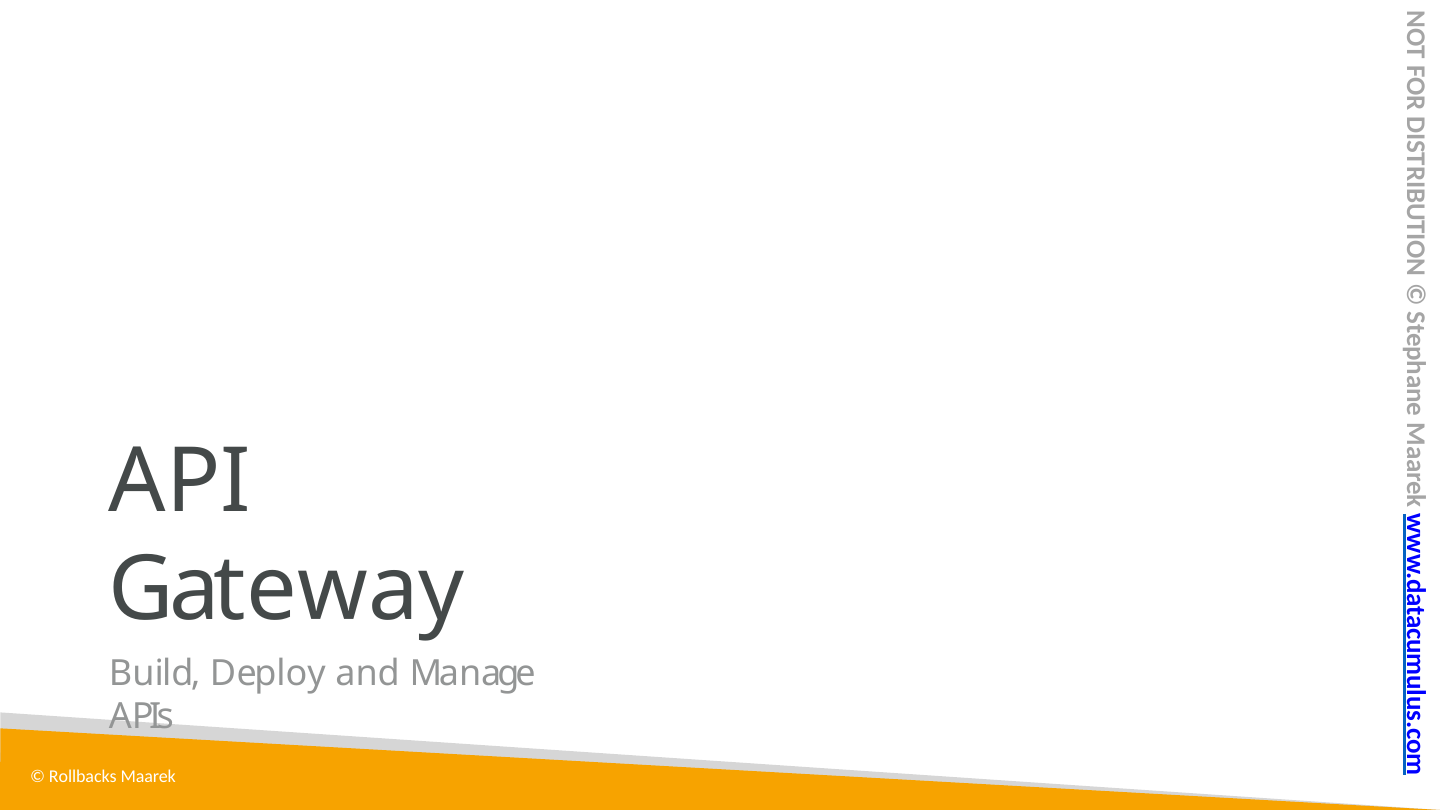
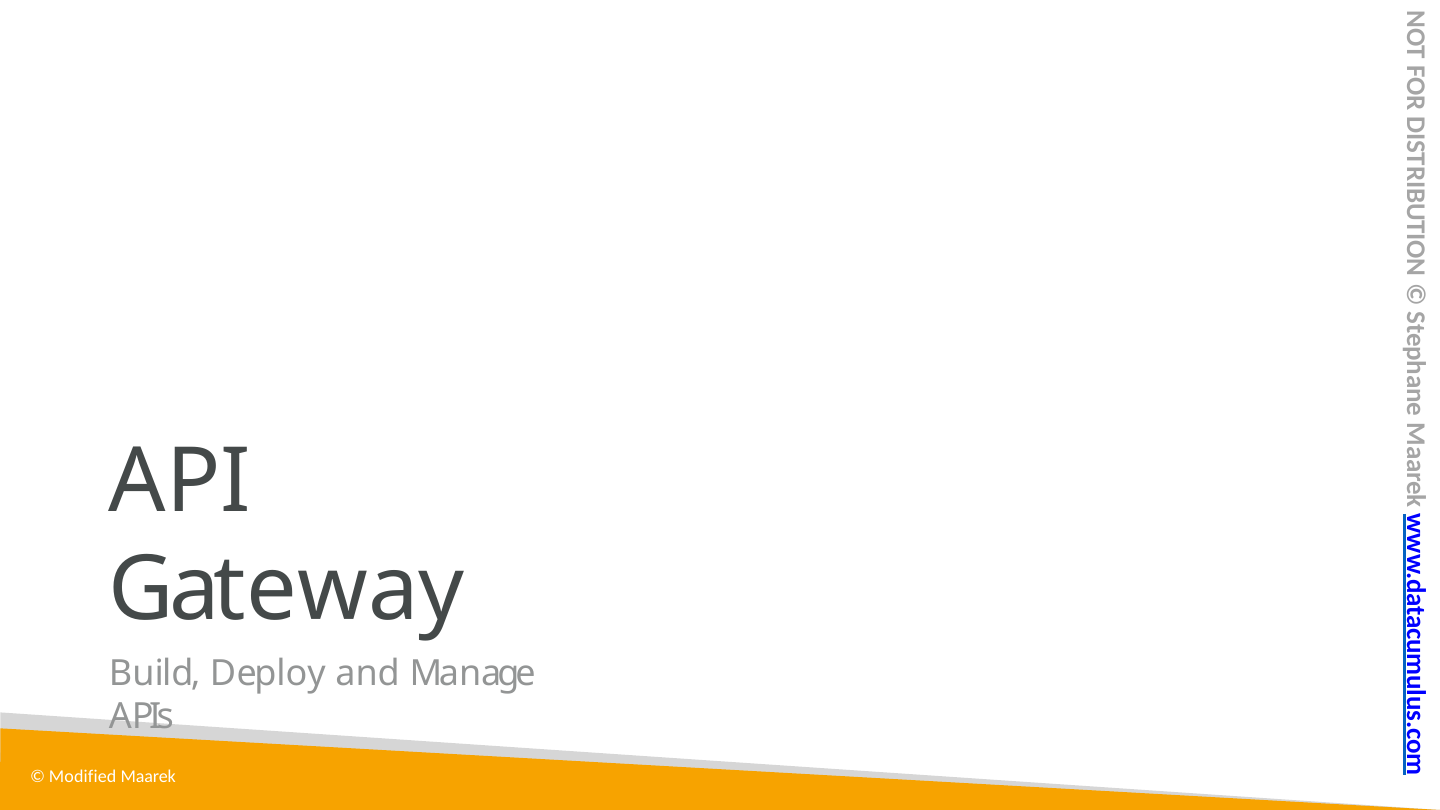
Rollbacks: Rollbacks -> Modified (83, 777)
